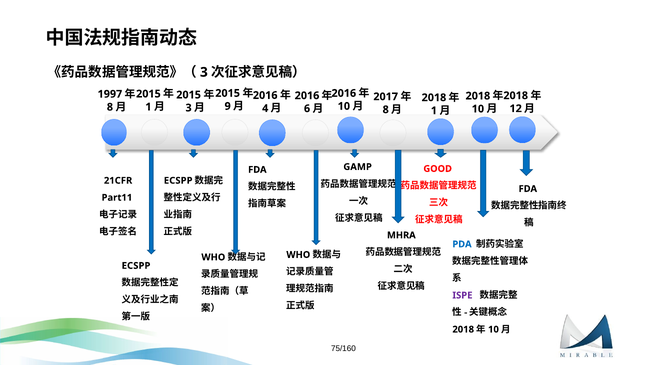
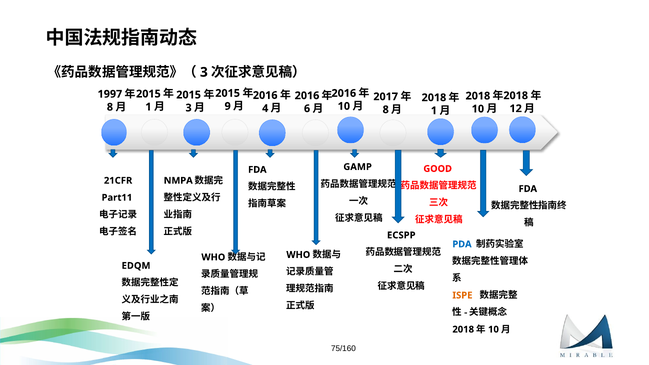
ECSPP: ECSPP -> NMPA (178, 181)
MHRA: MHRA -> ECSPP (401, 235)
ECSPP: ECSPP -> EDQM (136, 266)
ISPE colour: purple -> orange (462, 295)
